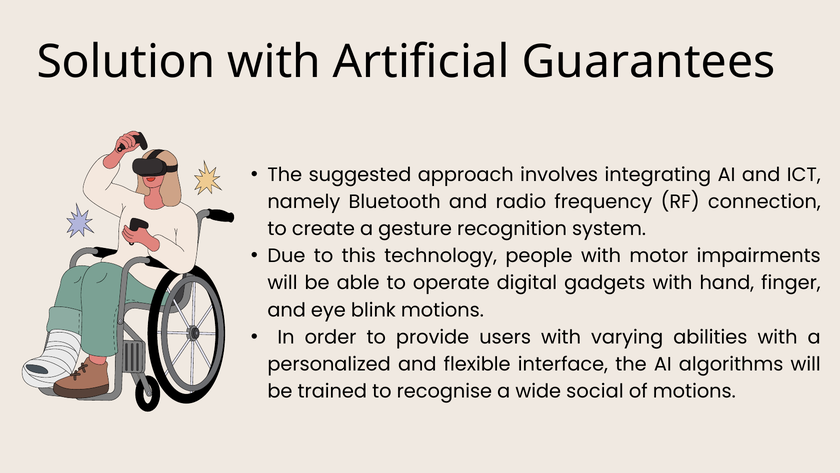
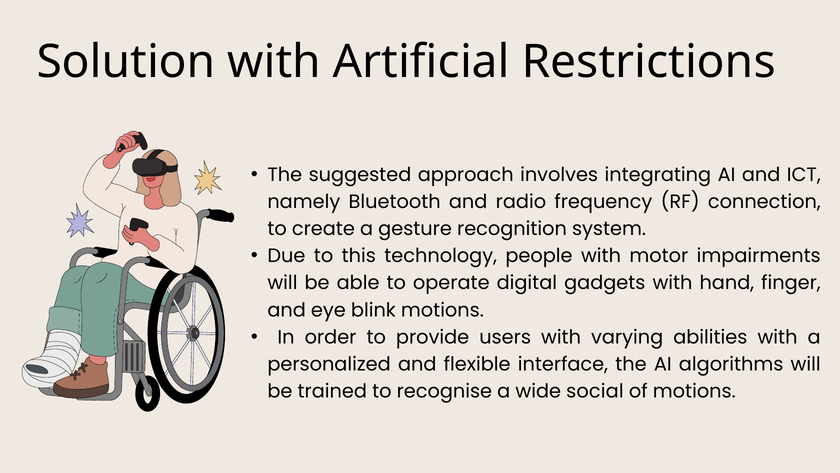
Guarantees: Guarantees -> Restrictions (649, 62)
